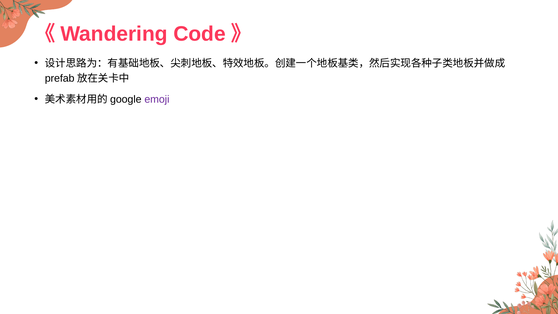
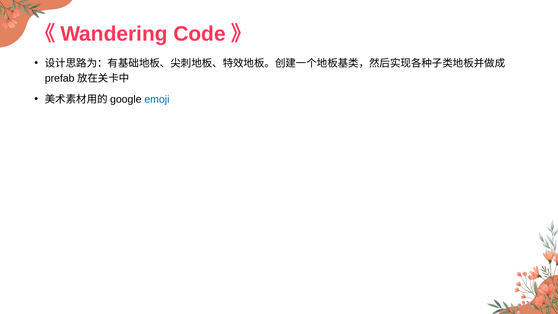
emoji colour: purple -> blue (157, 99)
